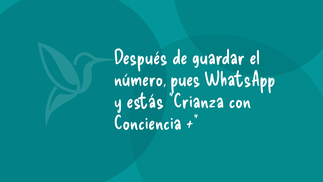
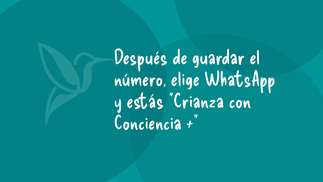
pues: pues -> elige (185, 79)
